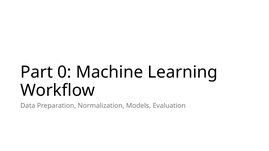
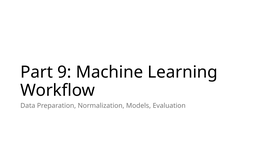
0: 0 -> 9 (64, 72)
